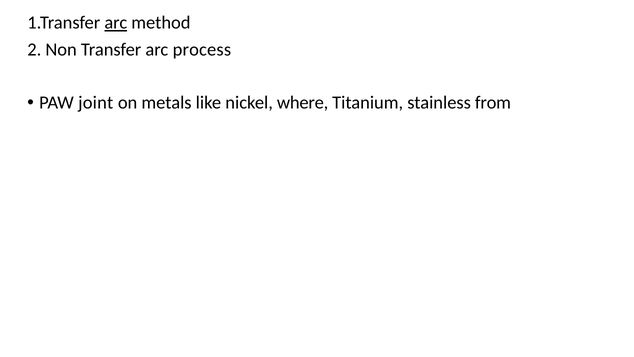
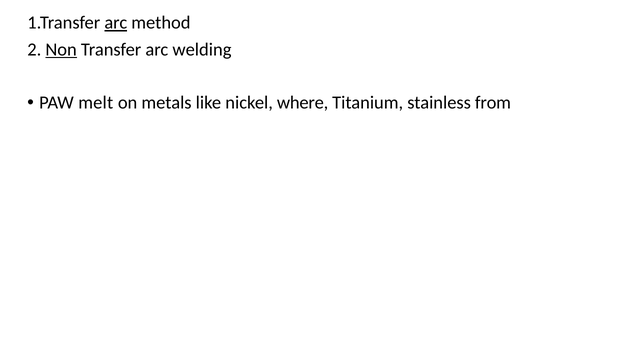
Non underline: none -> present (61, 49)
process: process -> welding (202, 49)
joint: joint -> melt (96, 103)
